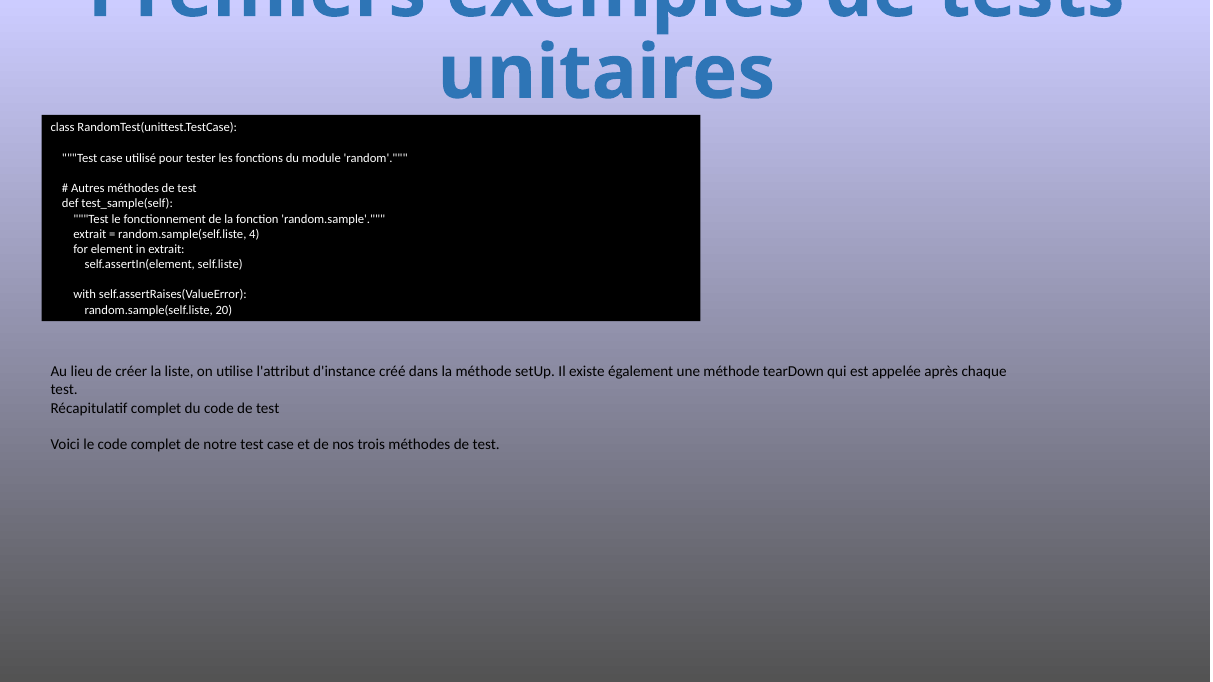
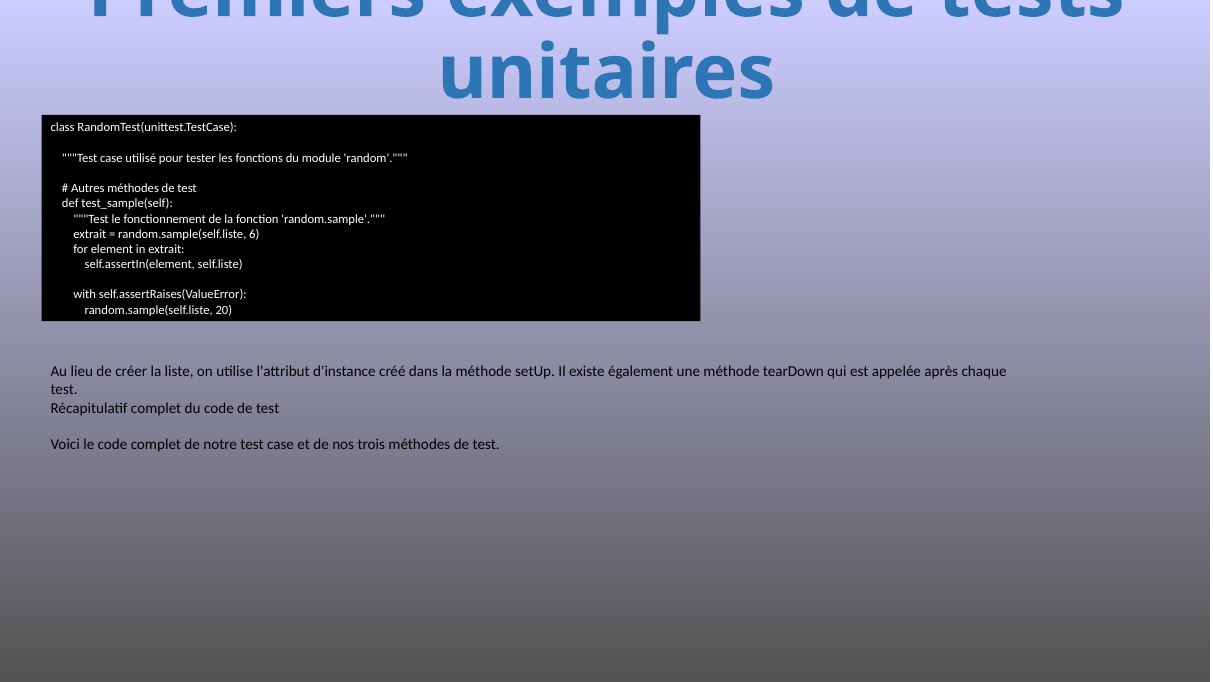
4: 4 -> 6 (254, 234)
